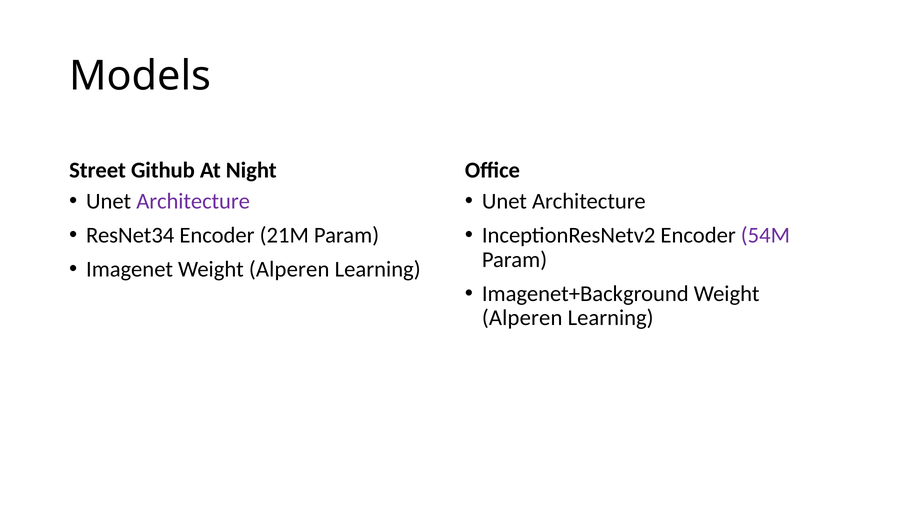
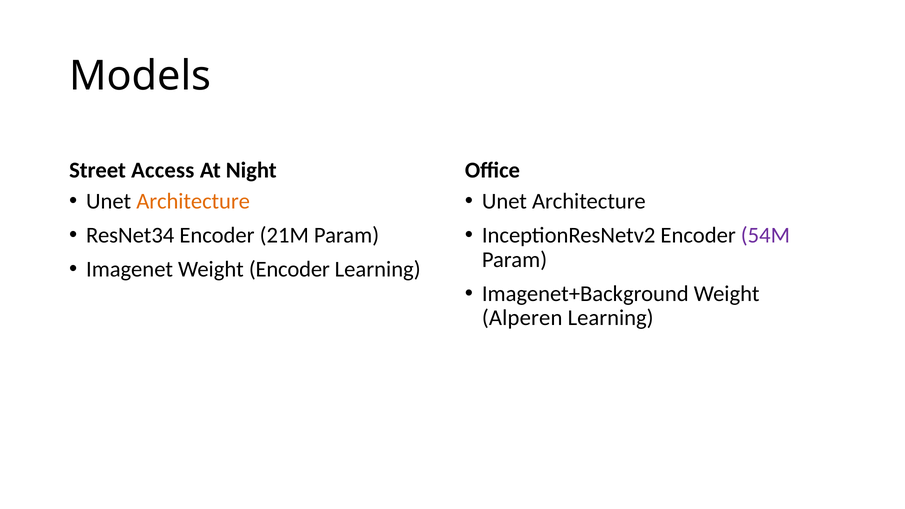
Github: Github -> Access (163, 170)
Architecture colour: purple -> orange (193, 201)
Imagenet Weight Alperen: Alperen -> Encoder (289, 269)
